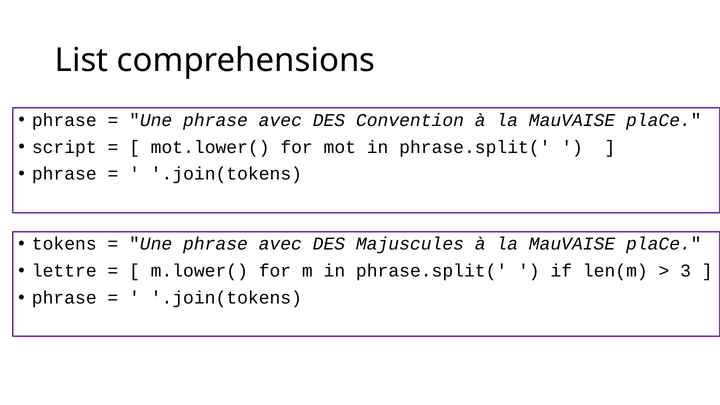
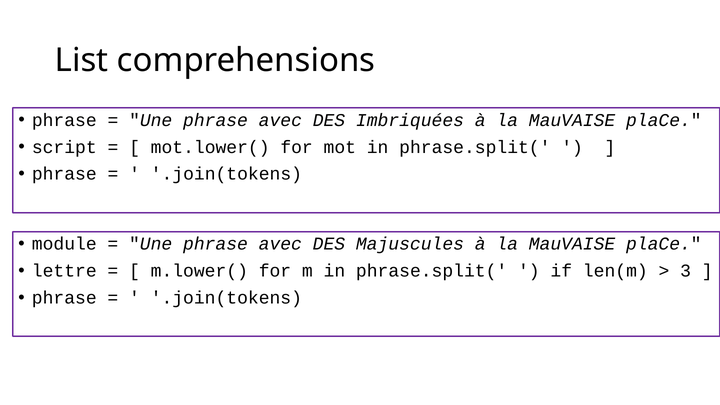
Convention: Convention -> Imbriquées (410, 120)
tokens: tokens -> module (64, 244)
